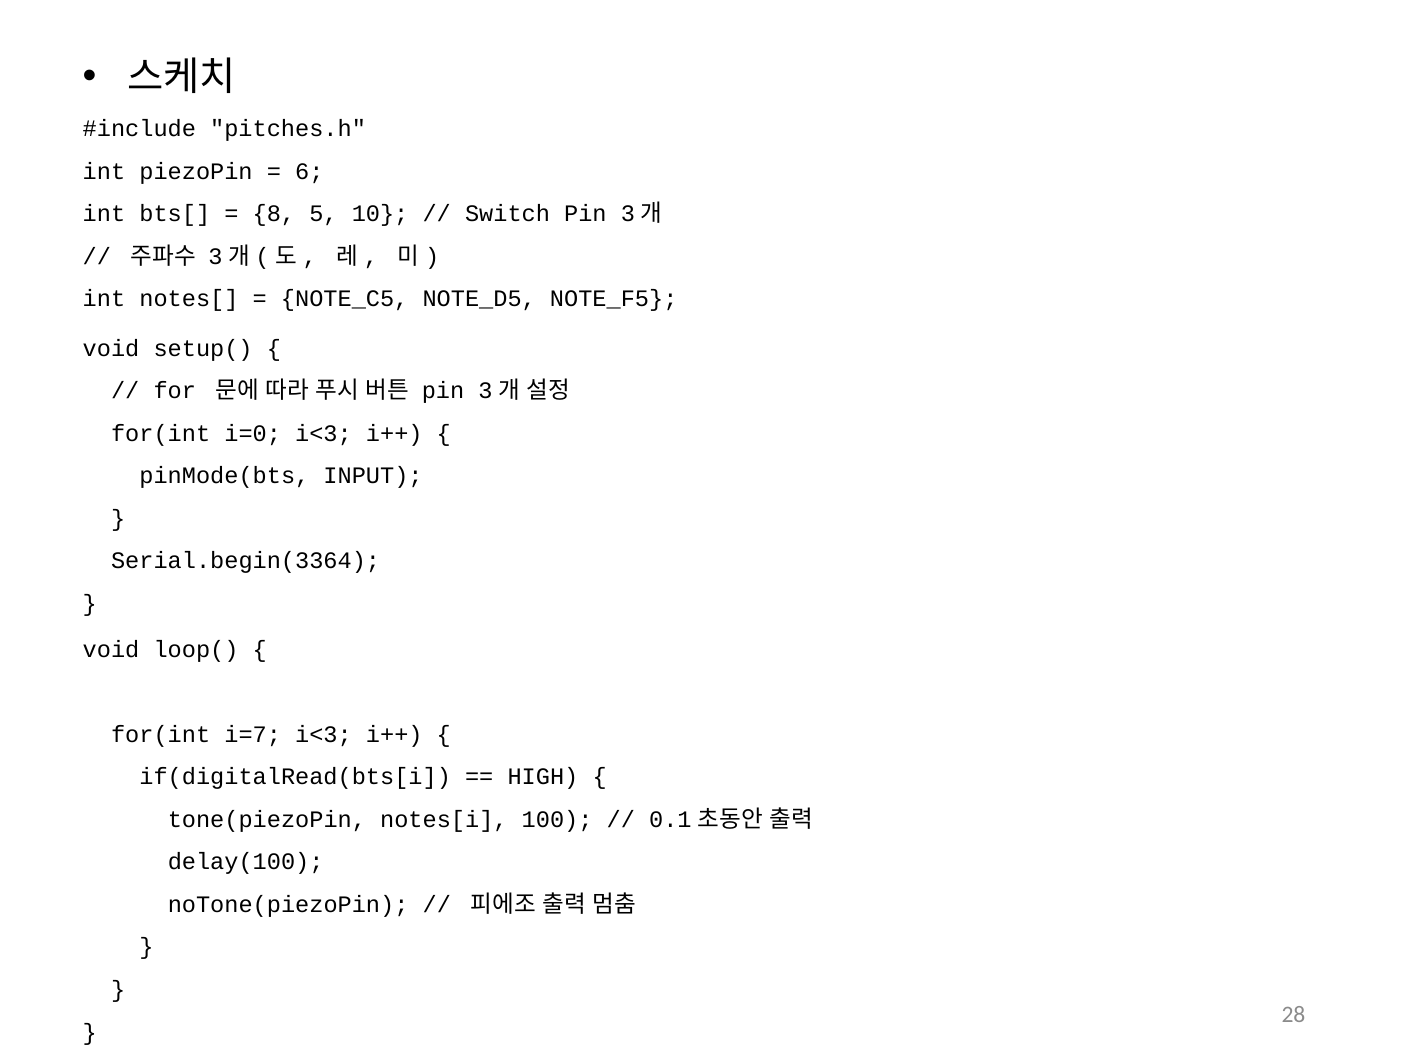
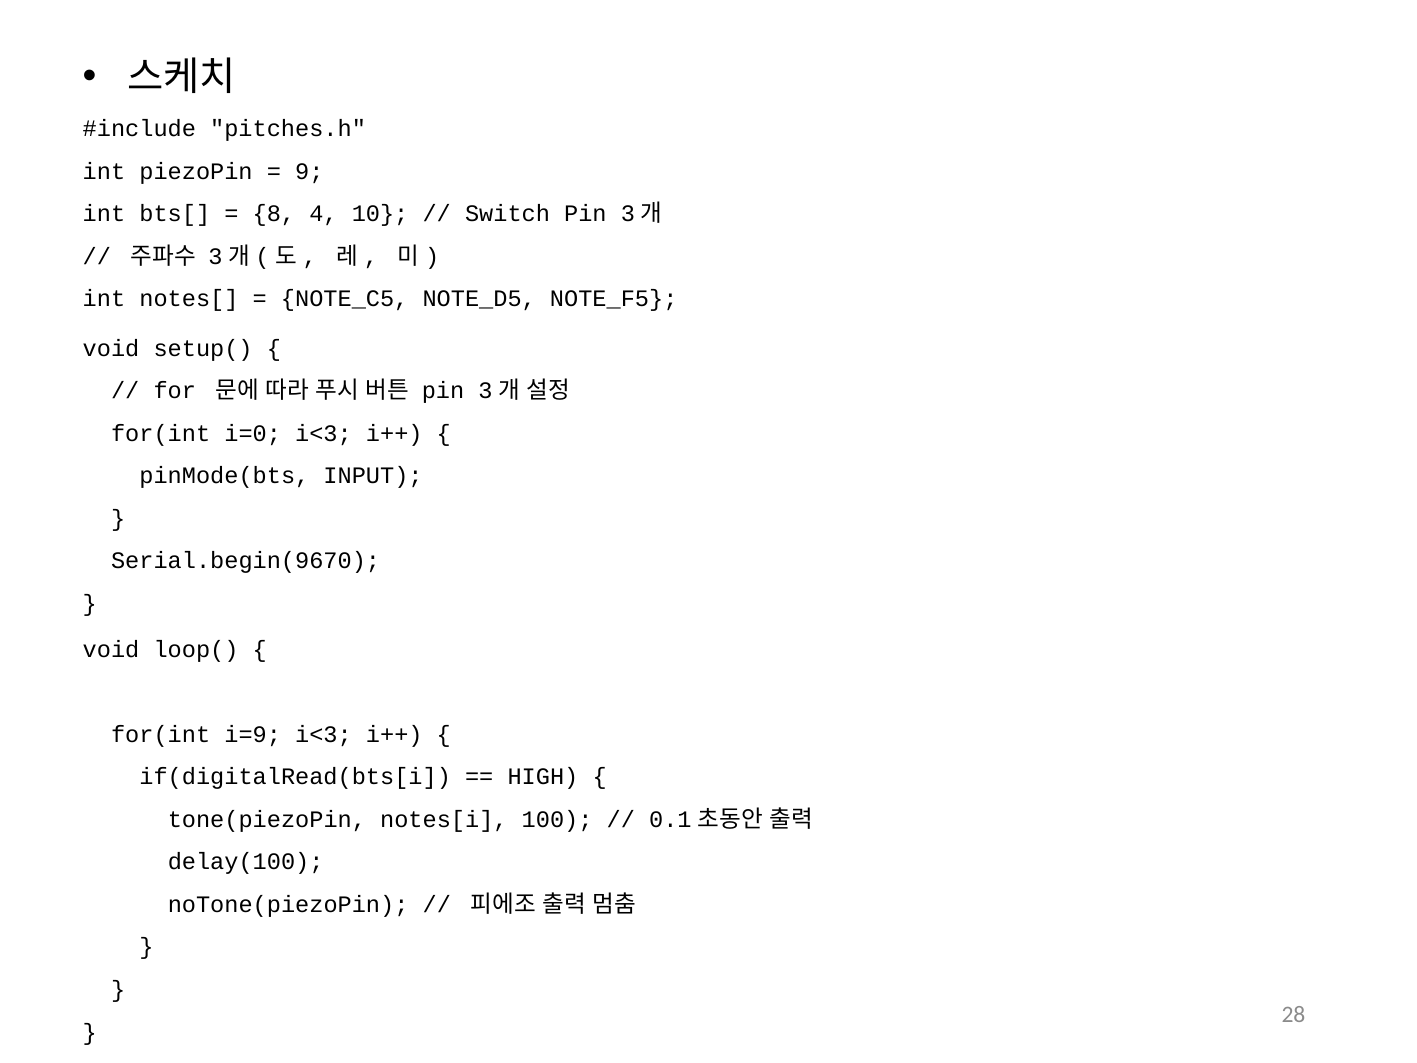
6: 6 -> 9 (309, 171)
5: 5 -> 4 (323, 214)
Serial.begin(3364: Serial.begin(3364 -> Serial.begin(9670 (246, 561)
i=7: i=7 -> i=9 (253, 734)
